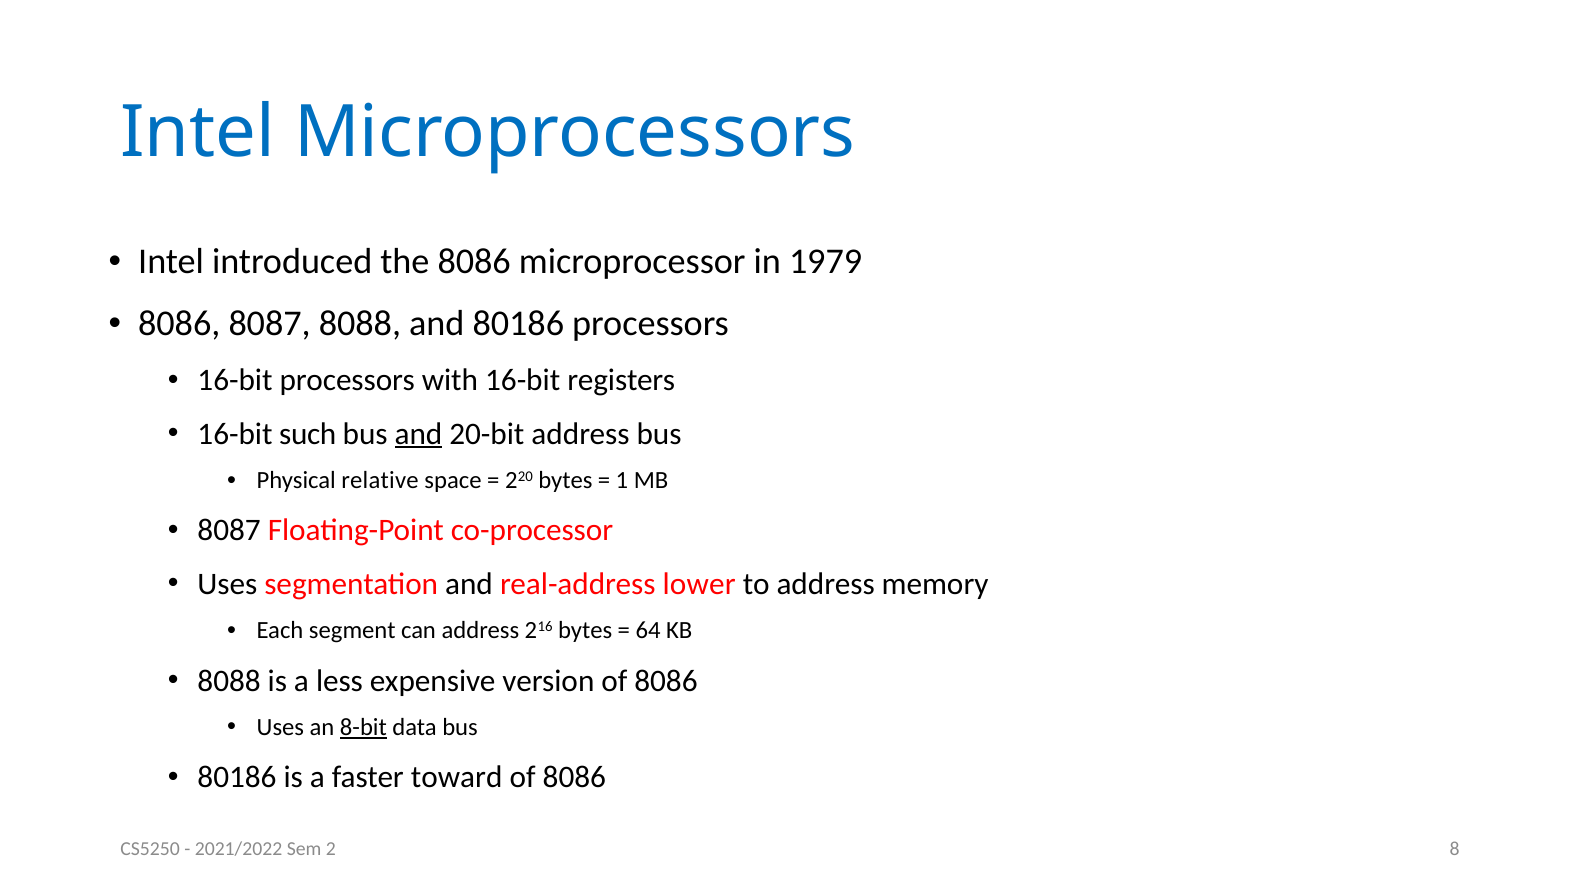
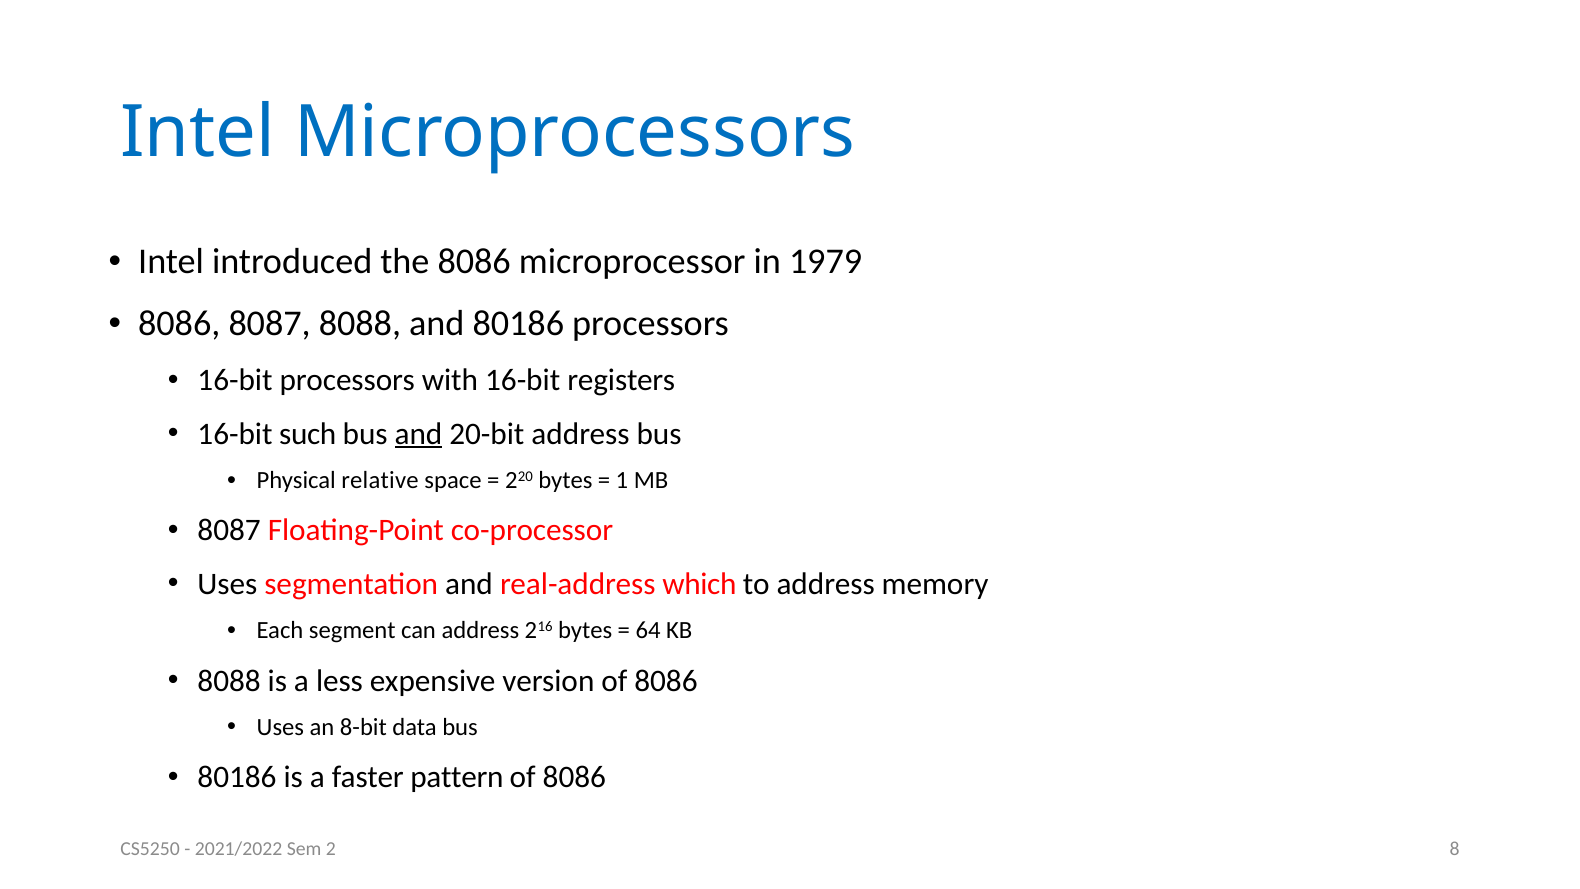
lower: lower -> which (699, 584)
8-bit underline: present -> none (363, 727)
toward: toward -> pattern (457, 777)
